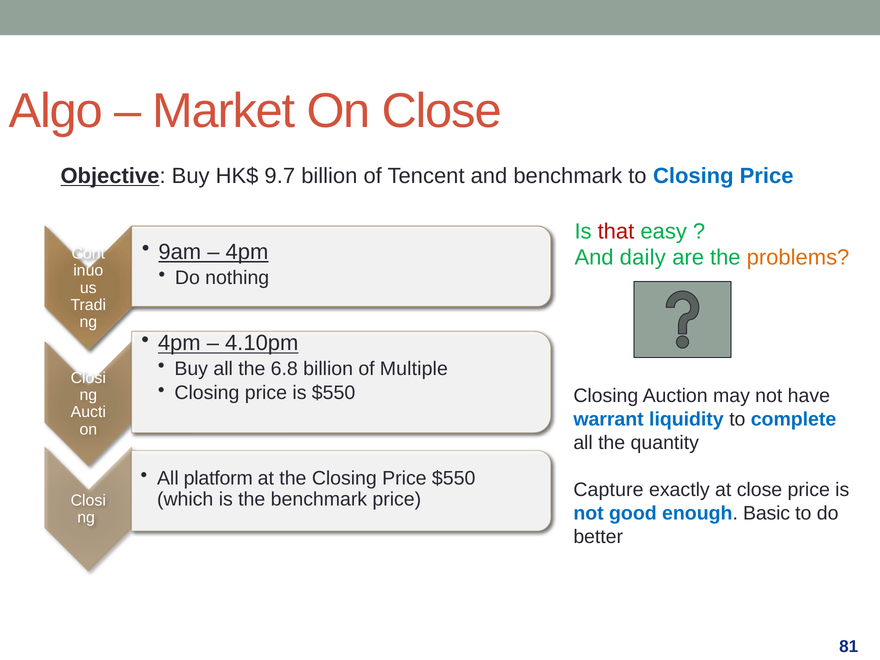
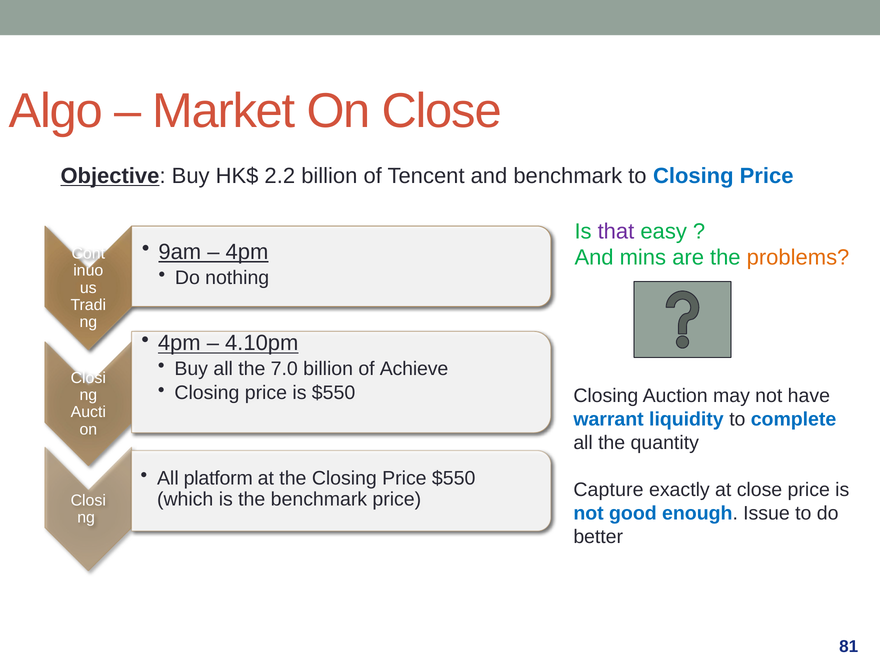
9.7: 9.7 -> 2.2 (280, 176)
that colour: red -> purple (616, 231)
daily: daily -> mins (643, 258)
6.8: 6.8 -> 7.0 (284, 369)
Multiple: Multiple -> Achieve (414, 369)
Basic: Basic -> Issue (766, 513)
